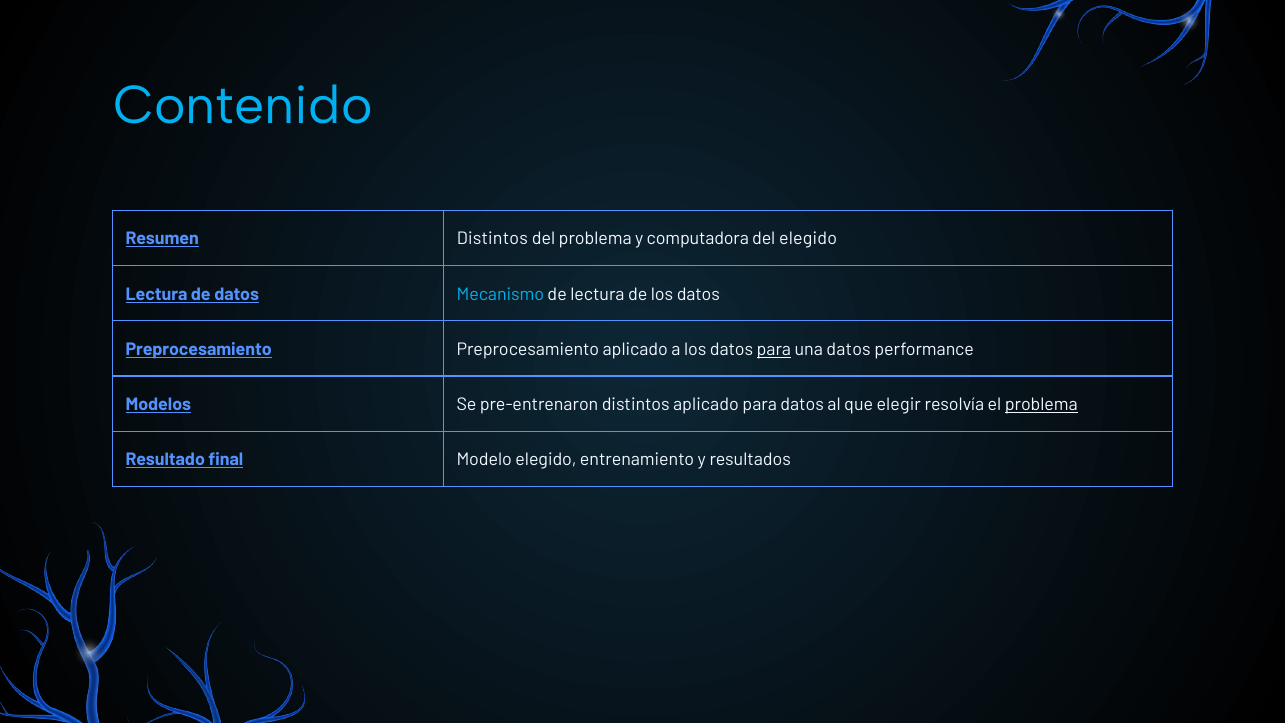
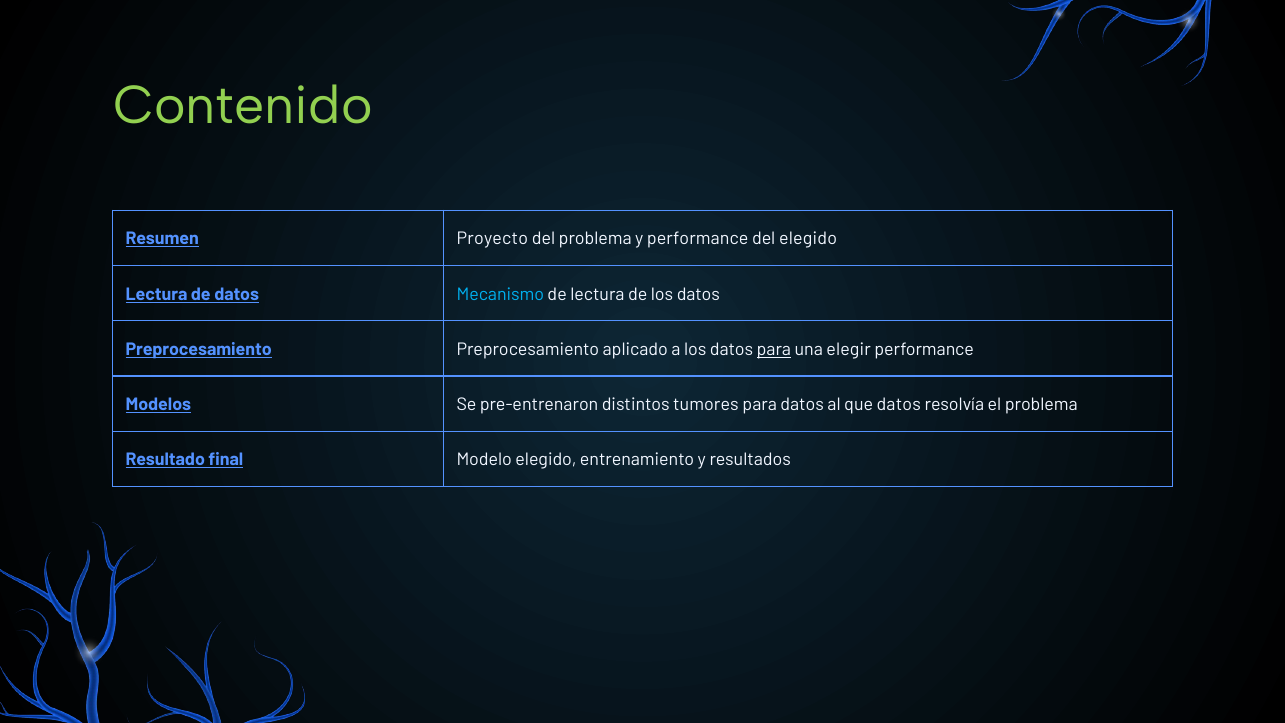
Contenido colour: light blue -> light green (243, 106)
Resumen Distintos: Distintos -> Proyecto (492, 239)
y computadora: computadora -> performance (698, 239)
una datos: datos -> elegir (849, 350)
distintos aplicado: aplicado -> tumores (706, 405)
que elegir: elegir -> datos (899, 405)
problema underline: present -> none (1041, 405)
